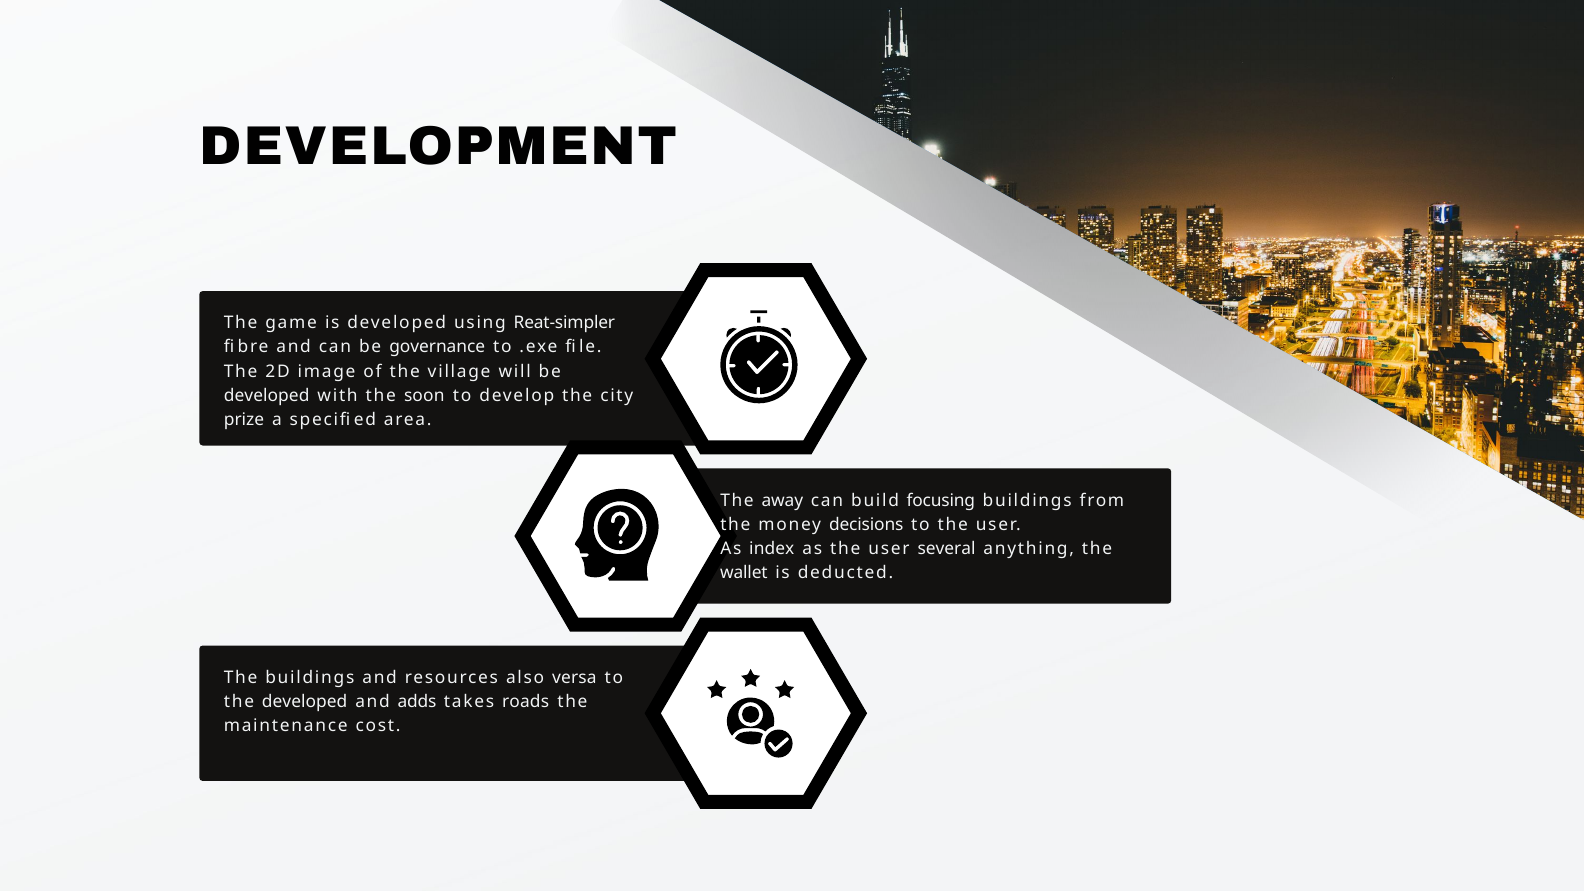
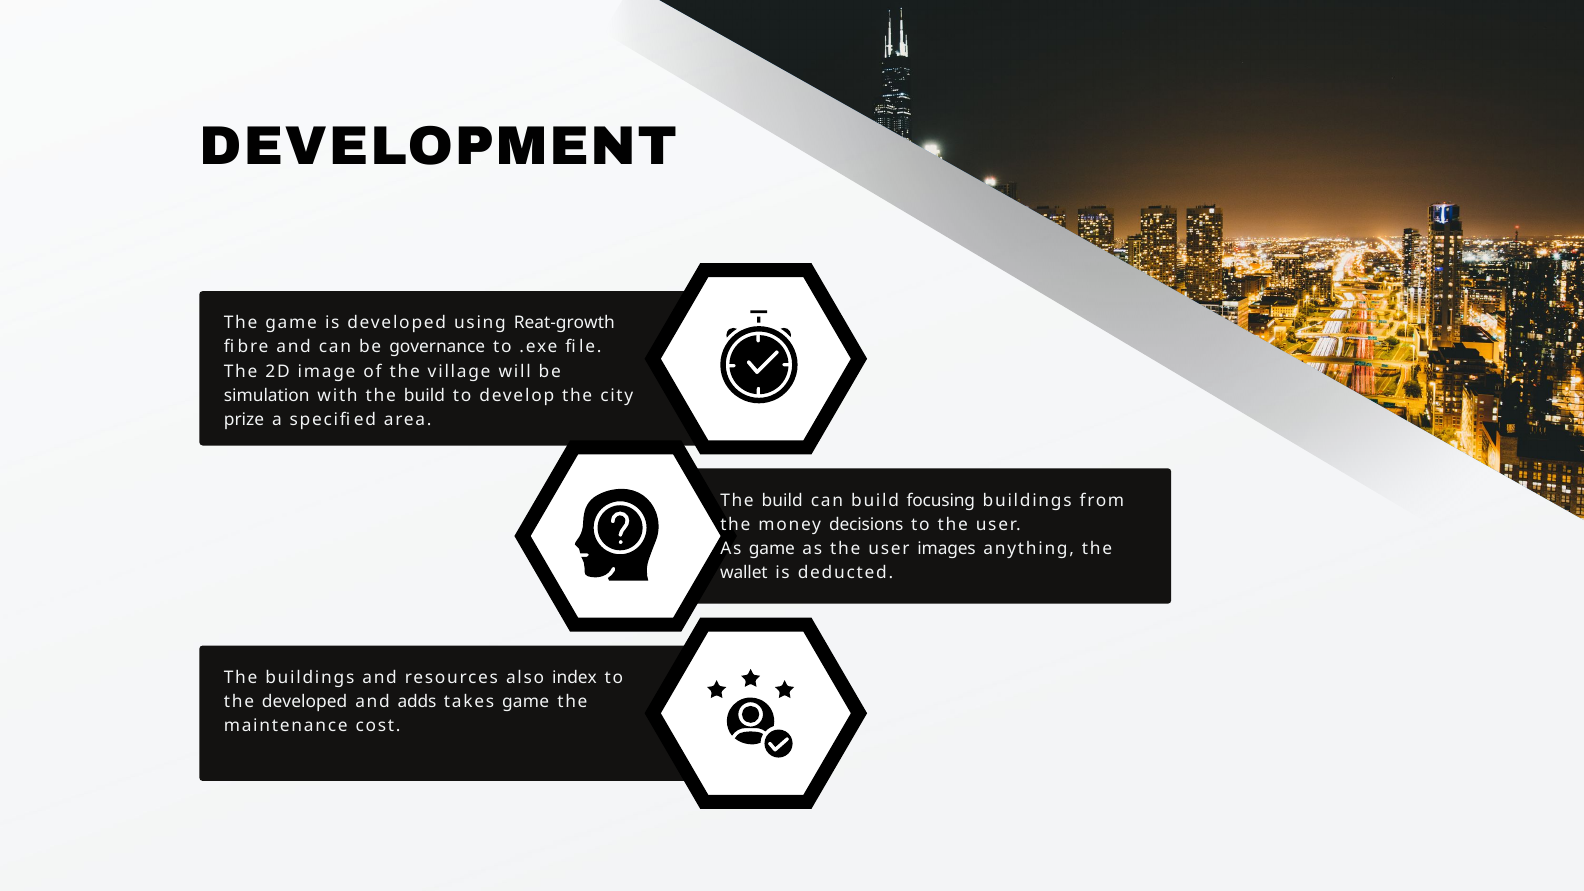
Reat-simpler: Reat-simpler -> Reat-growth (564, 323)
developed: developed -> simulation (267, 395)
with the soon: soon -> build (424, 395)
away: away -> build (782, 500)
As index: index -> game (772, 549)
several: several -> images (947, 549)
versa: versa -> index (575, 678)
takes roads: roads -> game (526, 702)
